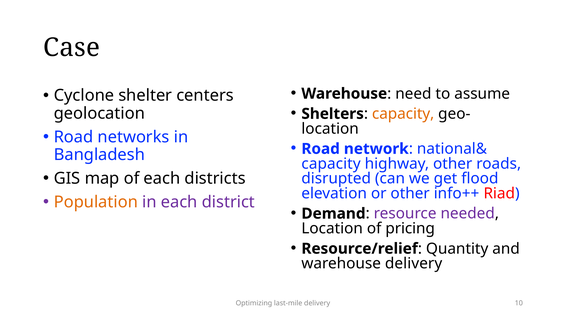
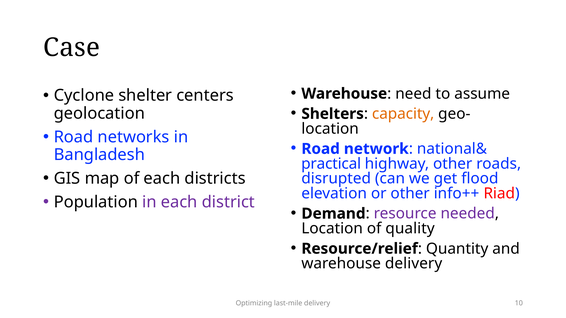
capacity: capacity -> practical (331, 164)
Population colour: orange -> black (96, 202)
pricing: pricing -> quality (410, 229)
